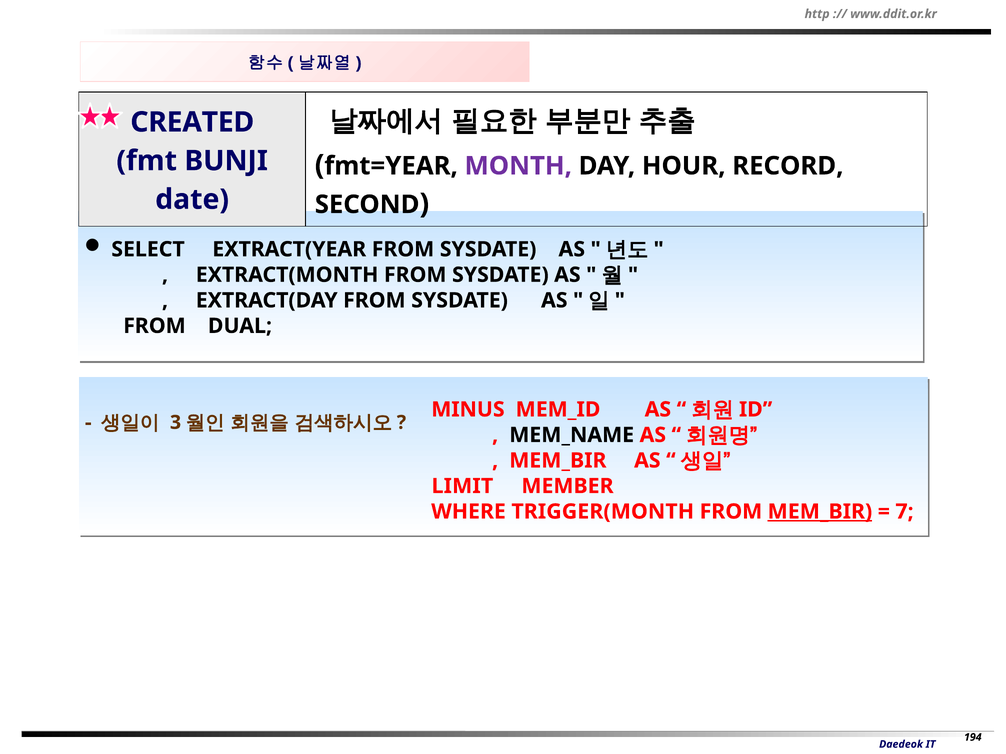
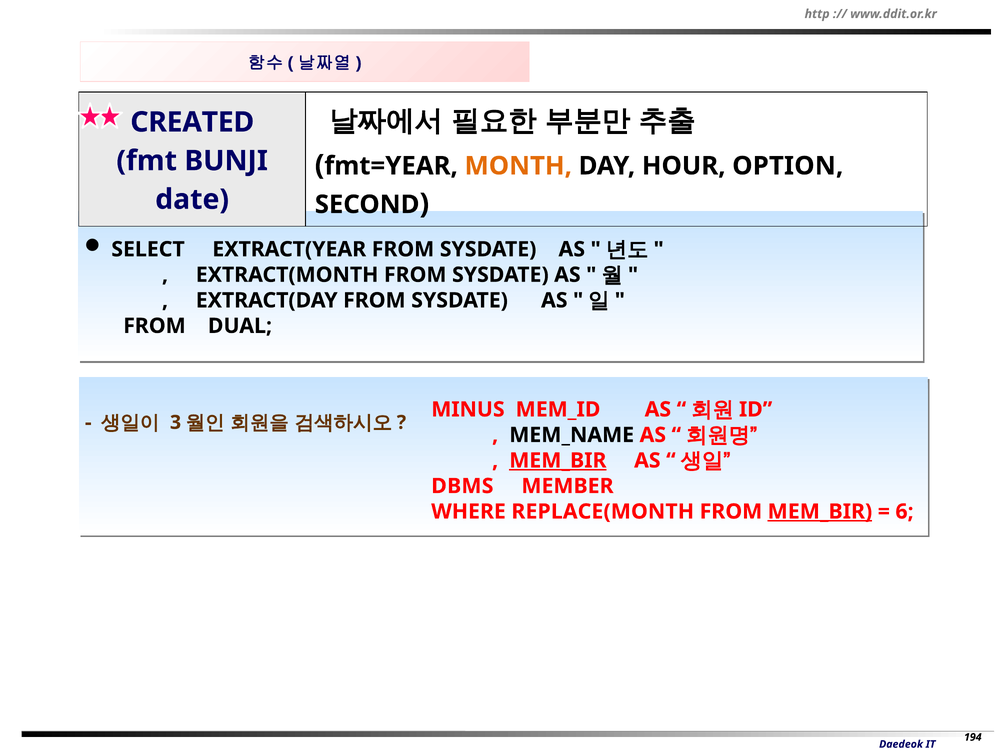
MONTH colour: purple -> orange (518, 166)
RECORD: RECORD -> OPTION (788, 166)
MEM_BIR underline: none -> present (558, 461)
LIMIT: LIMIT -> DBMS (462, 486)
TRIGGER(MONTH: TRIGGER(MONTH -> REPLACE(MONTH (603, 512)
7: 7 -> 6 (905, 512)
